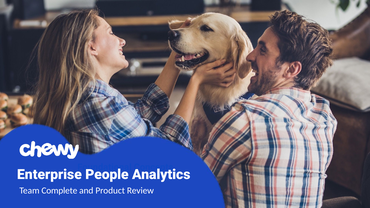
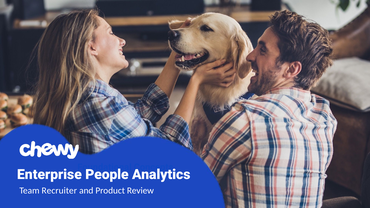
Complete: Complete -> Recruiter (59, 191)
